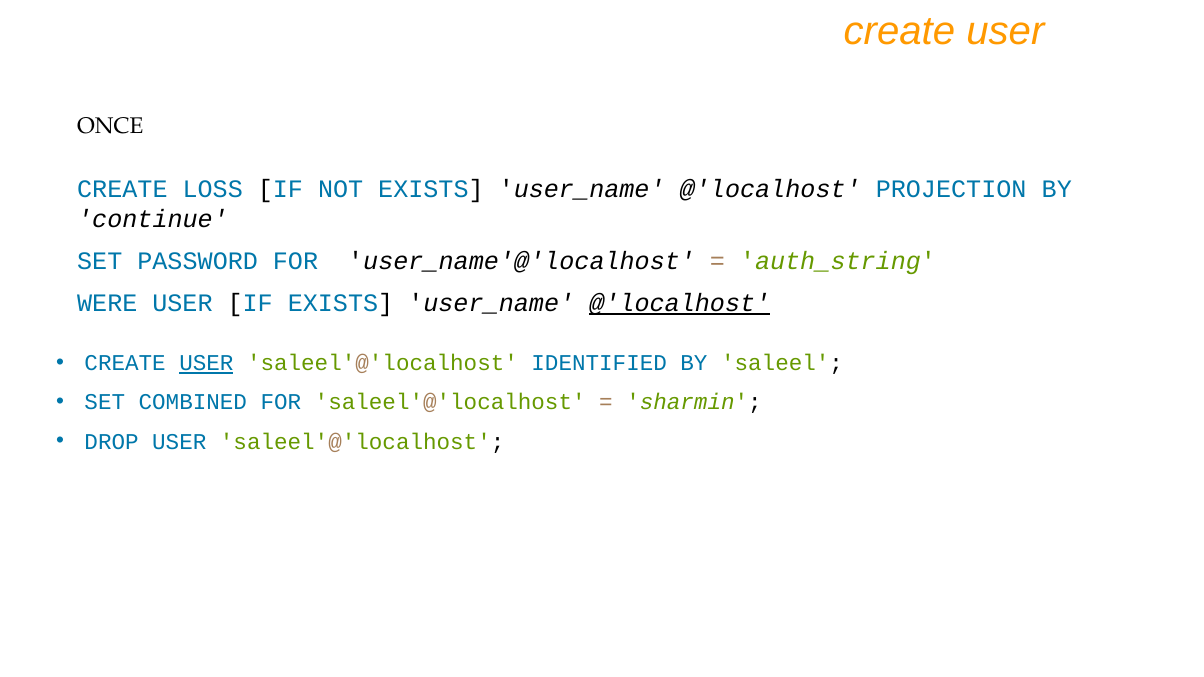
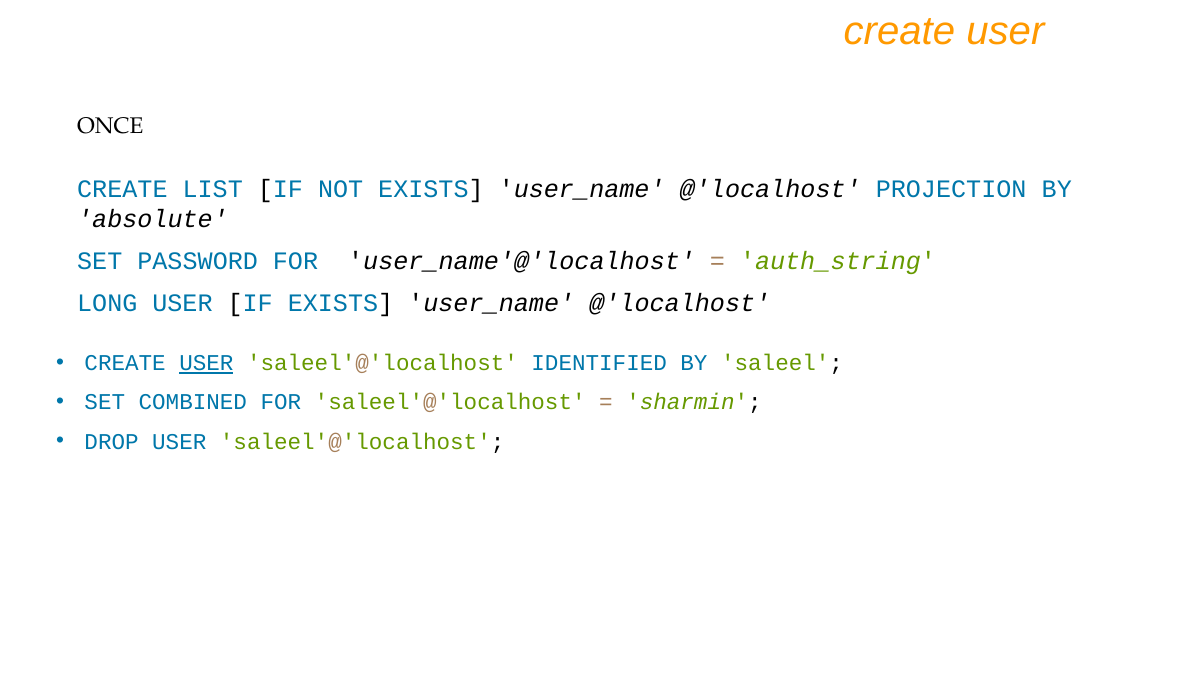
LOSS: LOSS -> LIST (213, 189)
continue: continue -> absolute (153, 219)
WERE: WERE -> LONG (107, 304)
@'localhost underline: present -> none (680, 304)
